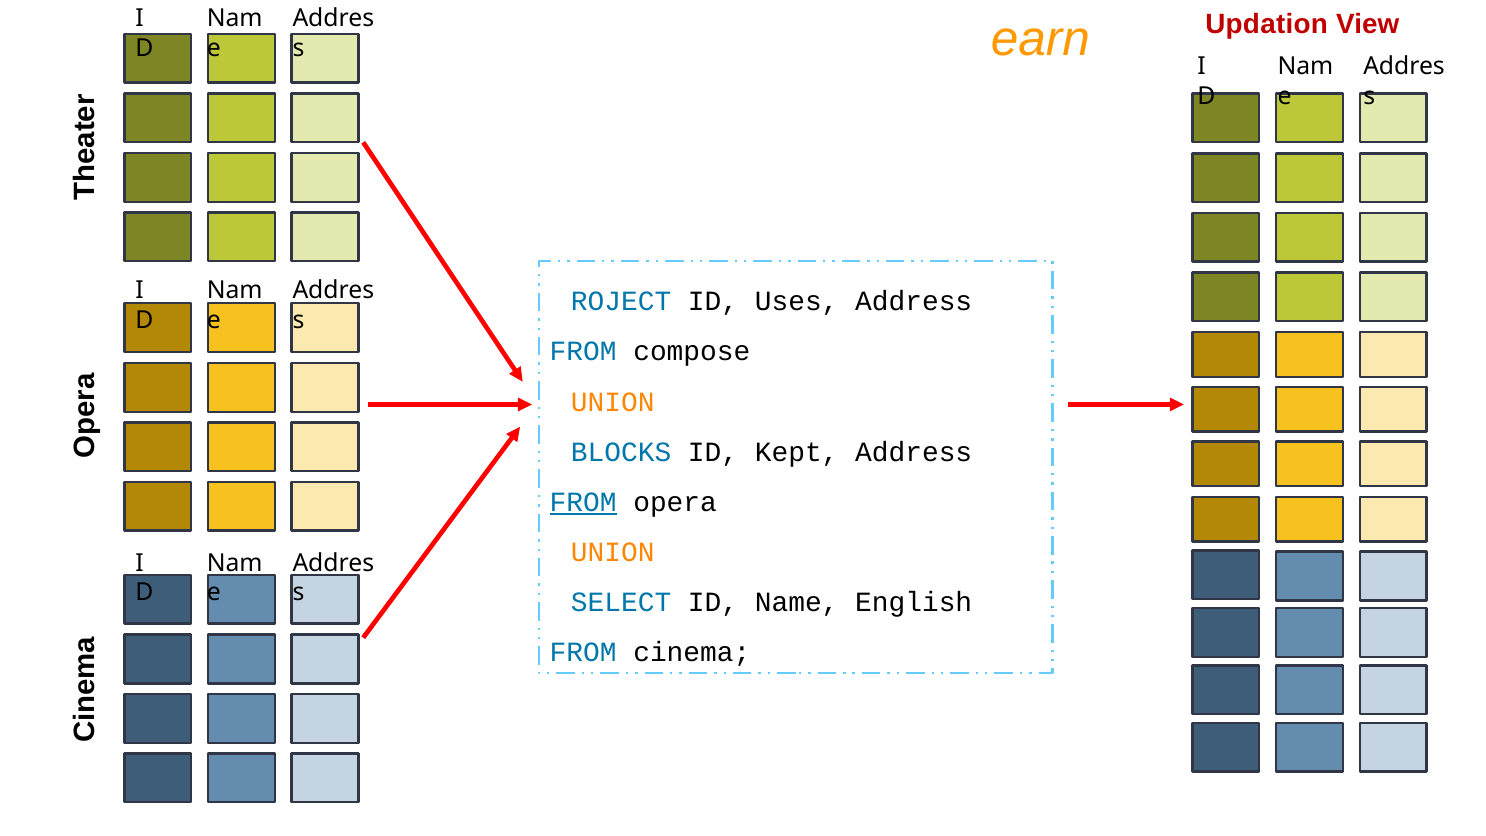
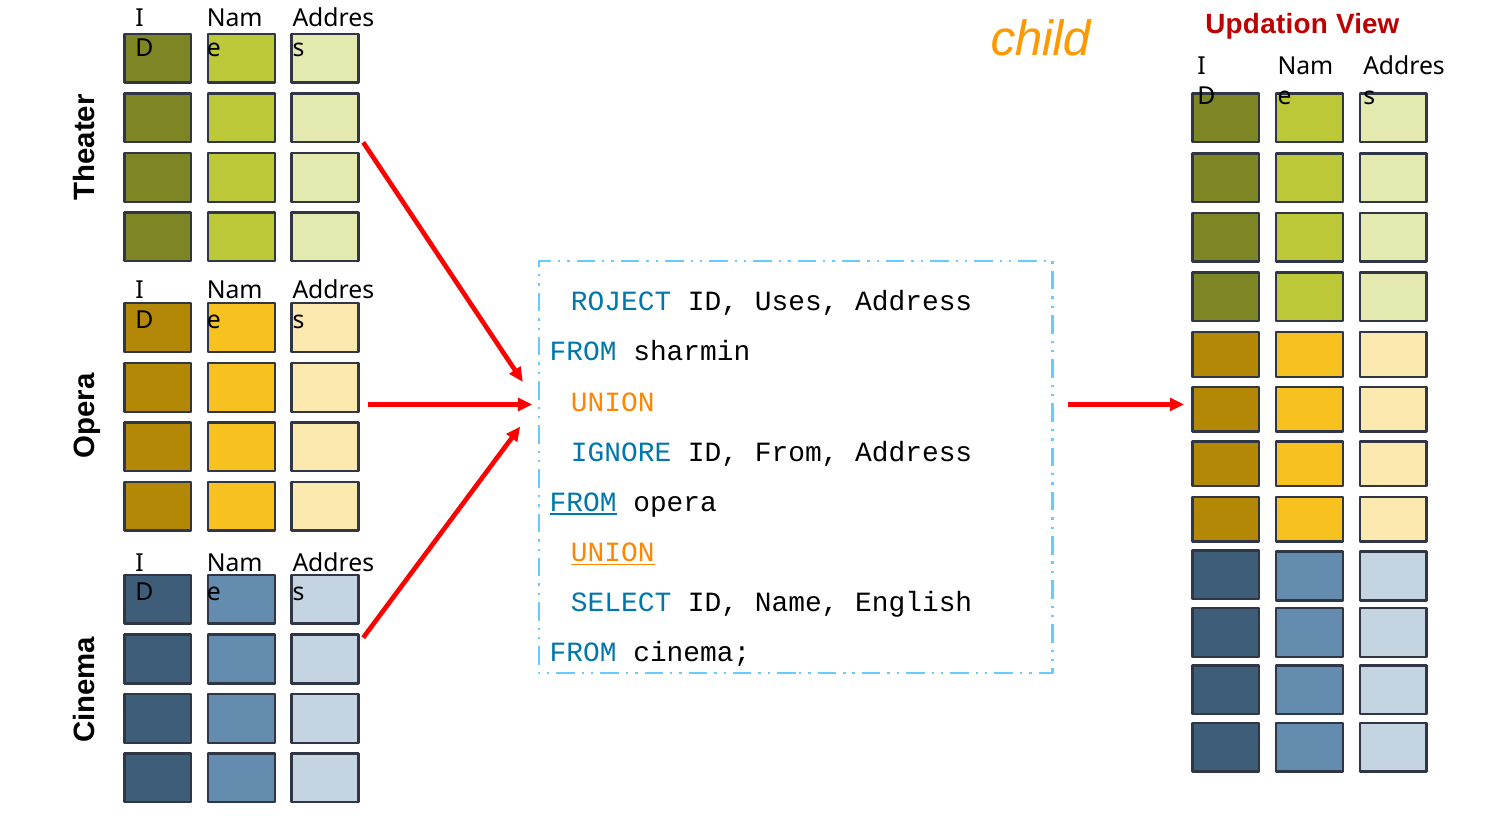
earn: earn -> child (1041, 39)
compose: compose -> sharmin (692, 352)
BLOCKS: BLOCKS -> IGNORE (621, 452)
ID Kept: Kept -> From (797, 452)
UNION underline: none -> present (613, 552)
